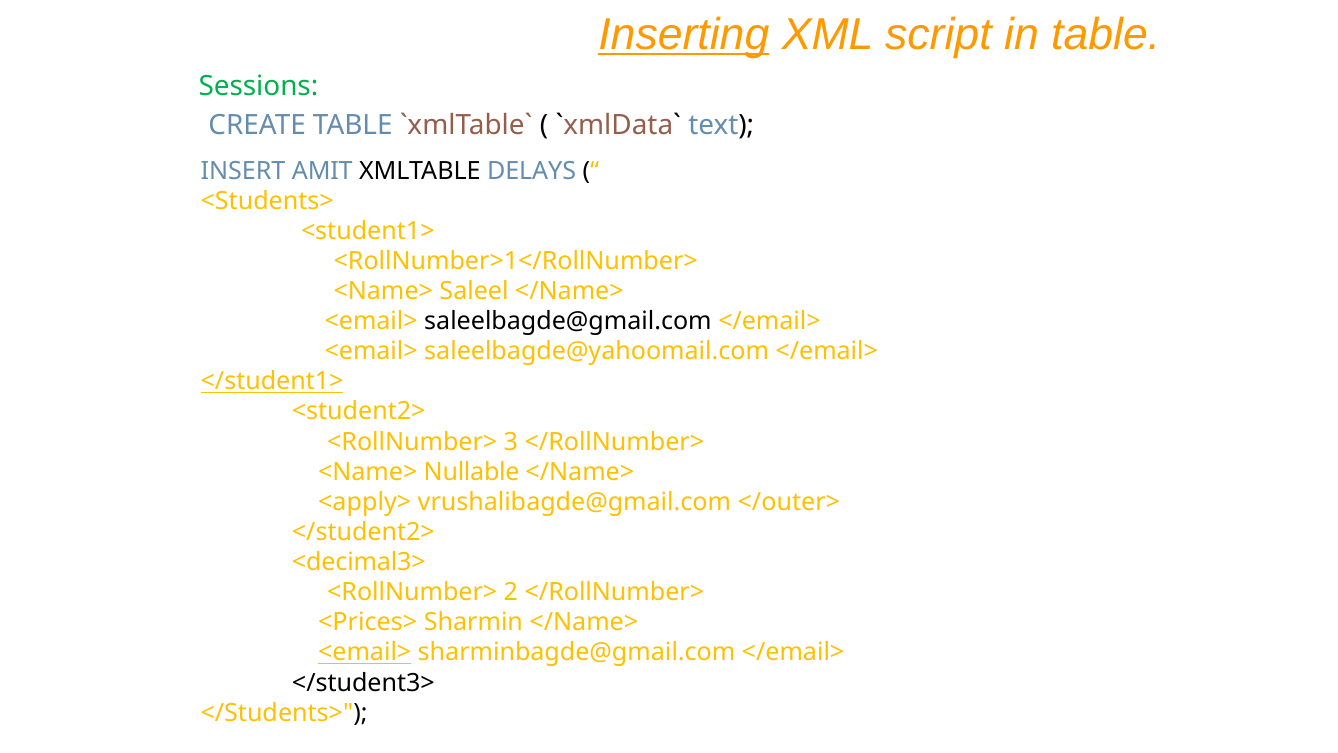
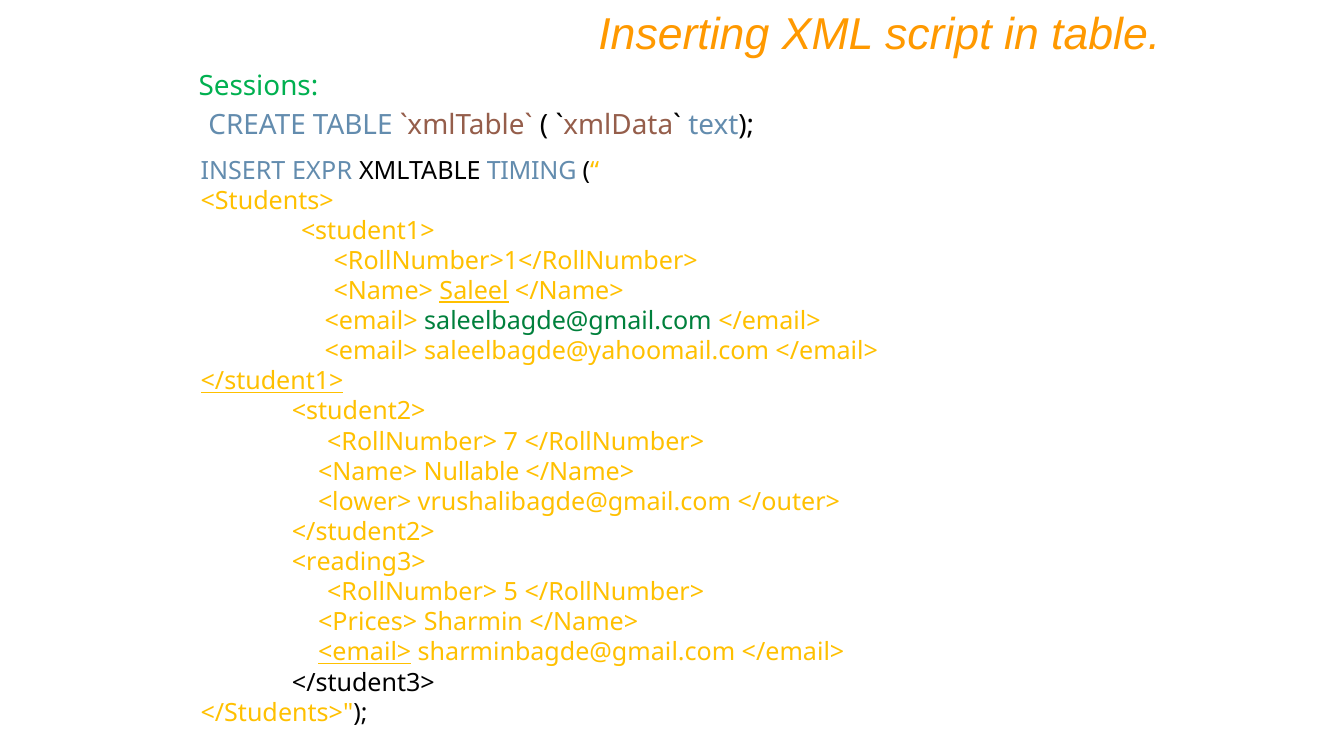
Inserting underline: present -> none (684, 35)
AMIT: AMIT -> EXPR (322, 171)
DELAYS: DELAYS -> TIMING (532, 171)
Saleel underline: none -> present (474, 291)
saleelbagde@gmail.com colour: black -> green (568, 321)
3: 3 -> 7 (511, 442)
<apply>: <apply> -> <lower> (365, 502)
<decimal3>: <decimal3> -> <reading3> (359, 562)
2: 2 -> 5 (511, 592)
